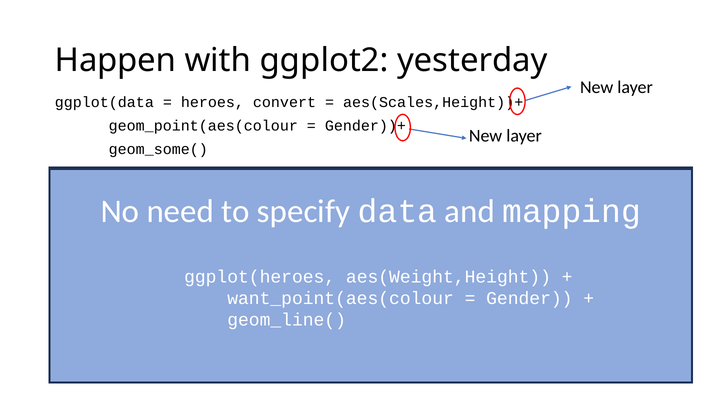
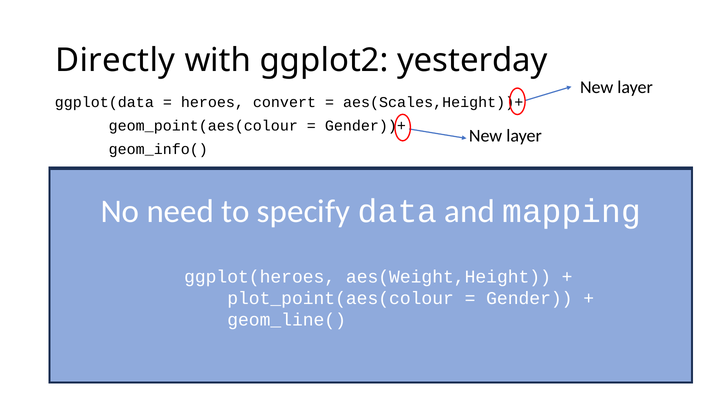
Happen: Happen -> Directly (115, 60)
geom_some(: geom_some( -> geom_info( (158, 150)
want_point(aes(colour: want_point(aes(colour -> plot_point(aes(colour (341, 299)
